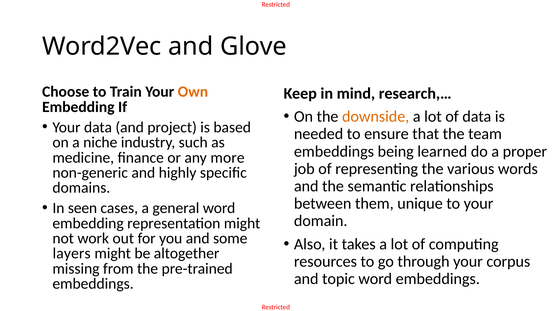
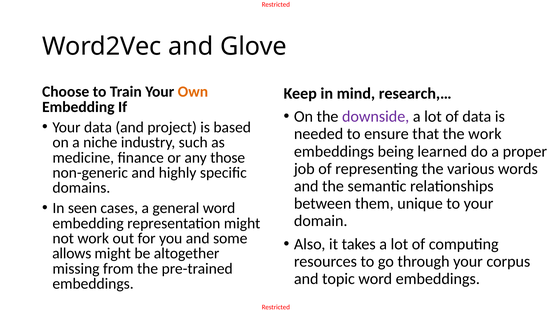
downside colour: orange -> purple (376, 116)
the team: team -> work (485, 134)
more: more -> those (228, 157)
layers: layers -> allows (72, 253)
